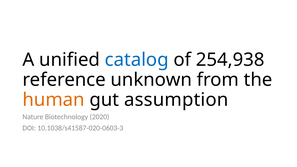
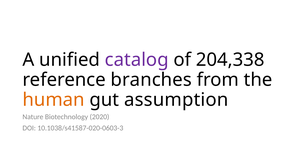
catalog colour: blue -> purple (137, 60)
254,938: 254,938 -> 204,338 (230, 60)
unknown: unknown -> branches (151, 80)
